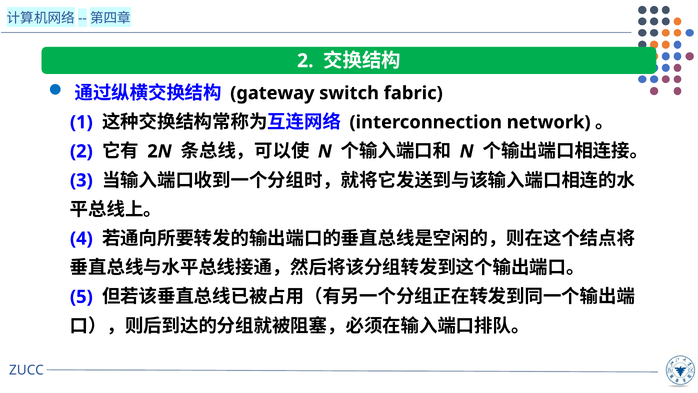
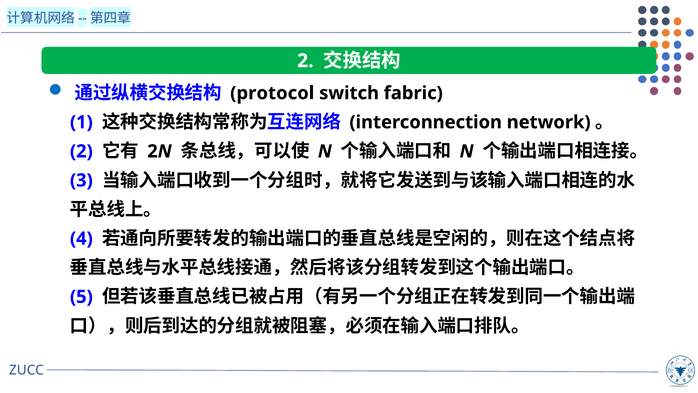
gateway: gateway -> protocol (272, 93)
